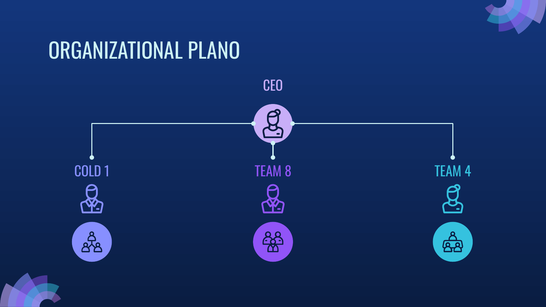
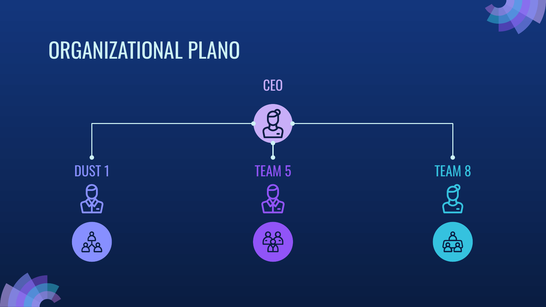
COLD: COLD -> DUST (88, 172)
8: 8 -> 5 (288, 172)
4: 4 -> 8 (468, 172)
